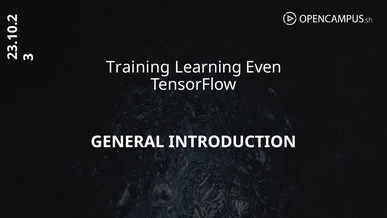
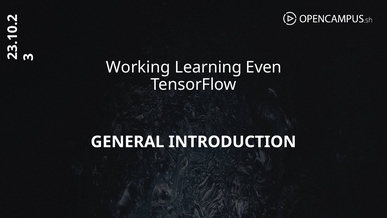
Training: Training -> Working (138, 67)
